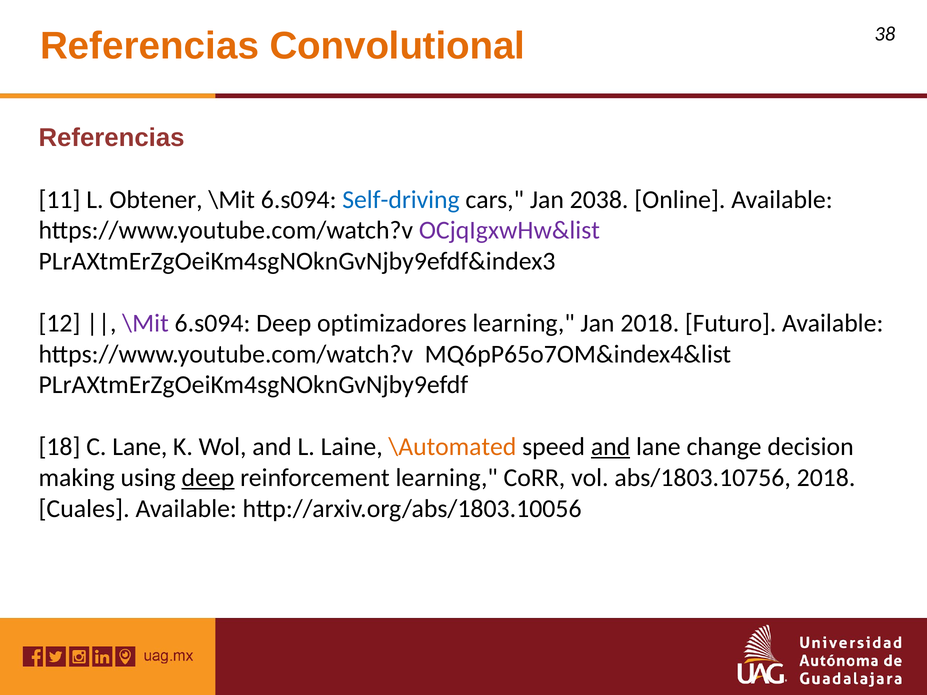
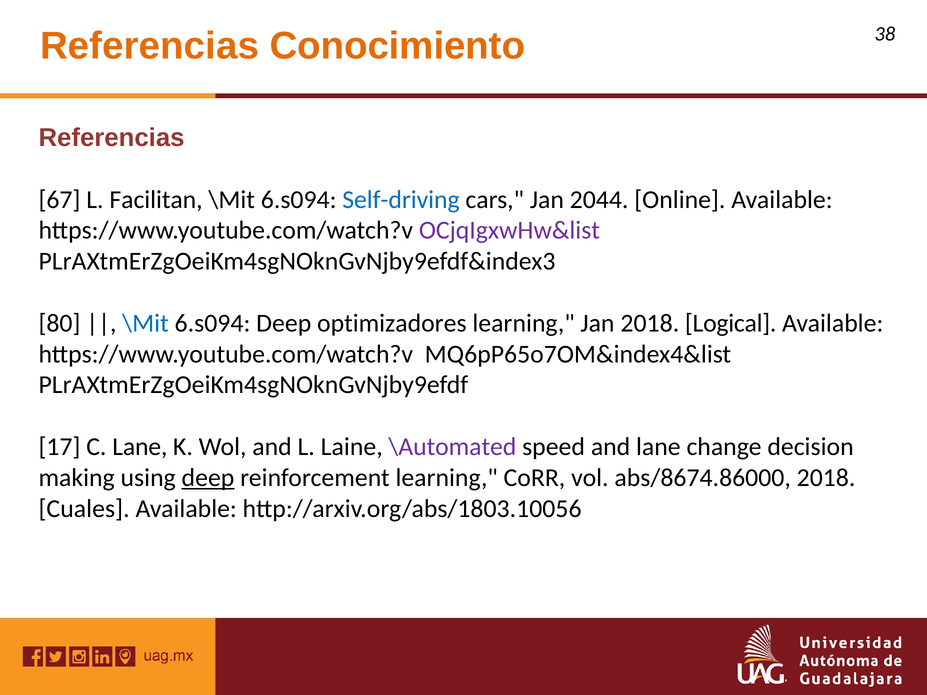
Convolutional: Convolutional -> Conocimiento (397, 46)
11: 11 -> 67 (59, 200)
Obtener: Obtener -> Facilitan (156, 200)
2038: 2038 -> 2044 (599, 200)
12: 12 -> 80 (59, 323)
\Mit colour: purple -> blue (145, 323)
Futuro: Futuro -> Logical (731, 323)
18: 18 -> 17 (59, 447)
\Automated colour: orange -> purple (452, 447)
and underline: present -> none (611, 447)
abs/1803.10756: abs/1803.10756 -> abs/8674.86000 (703, 478)
